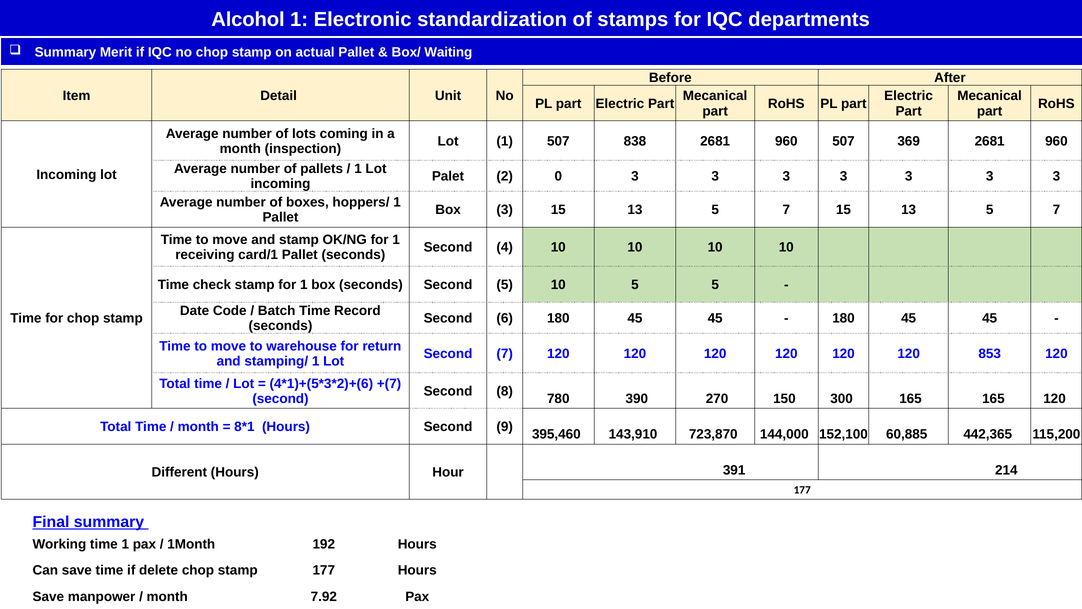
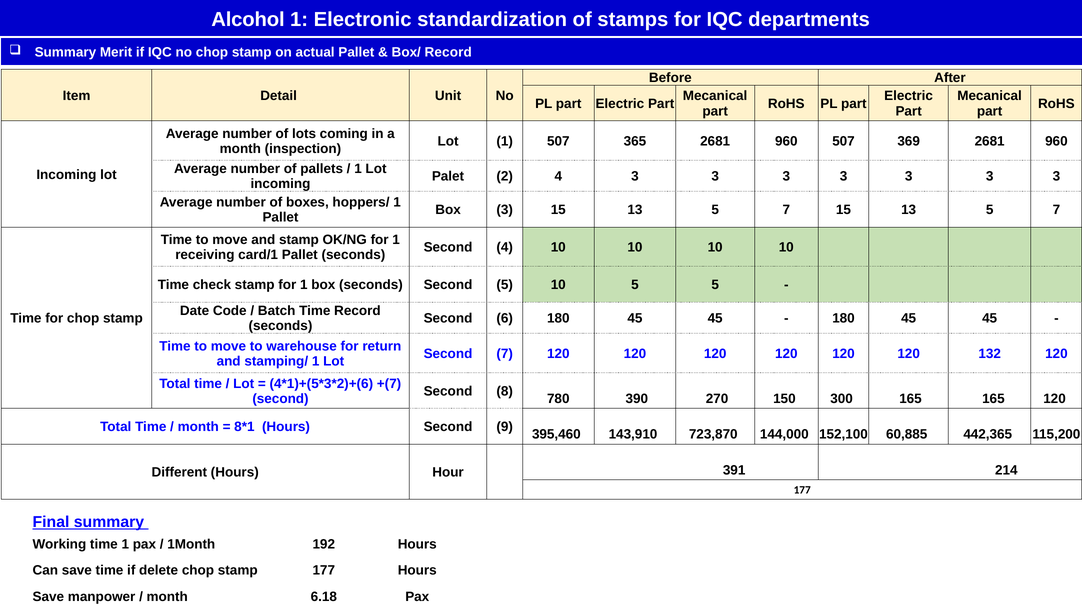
Box/ Waiting: Waiting -> Record (448, 52)
838: 838 -> 365 (635, 141)
2 0: 0 -> 4 (558, 176)
853: 853 -> 132 (990, 353)
7.92: 7.92 -> 6.18 (324, 596)
